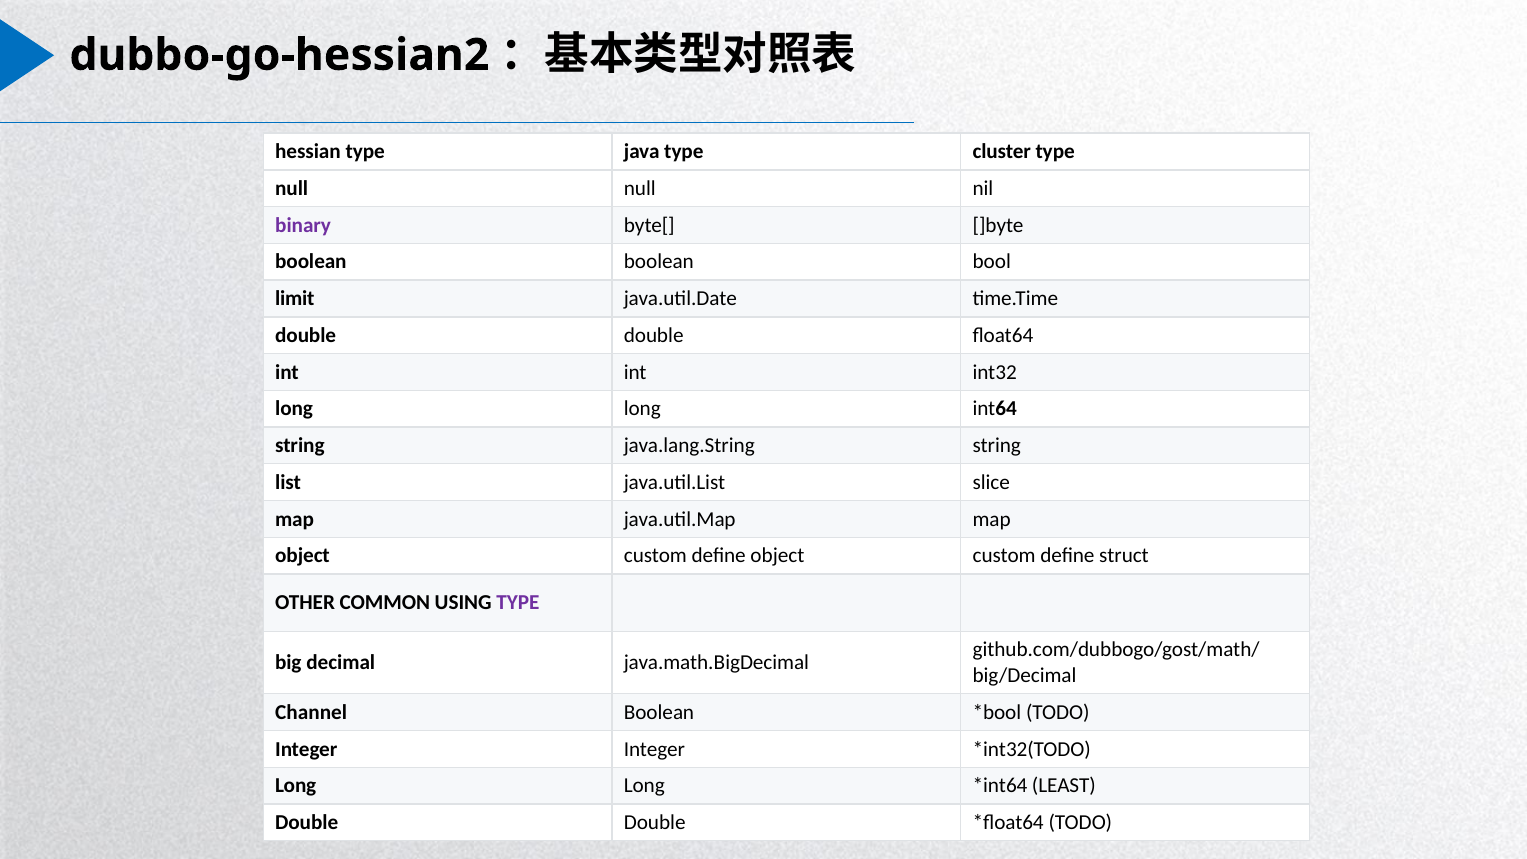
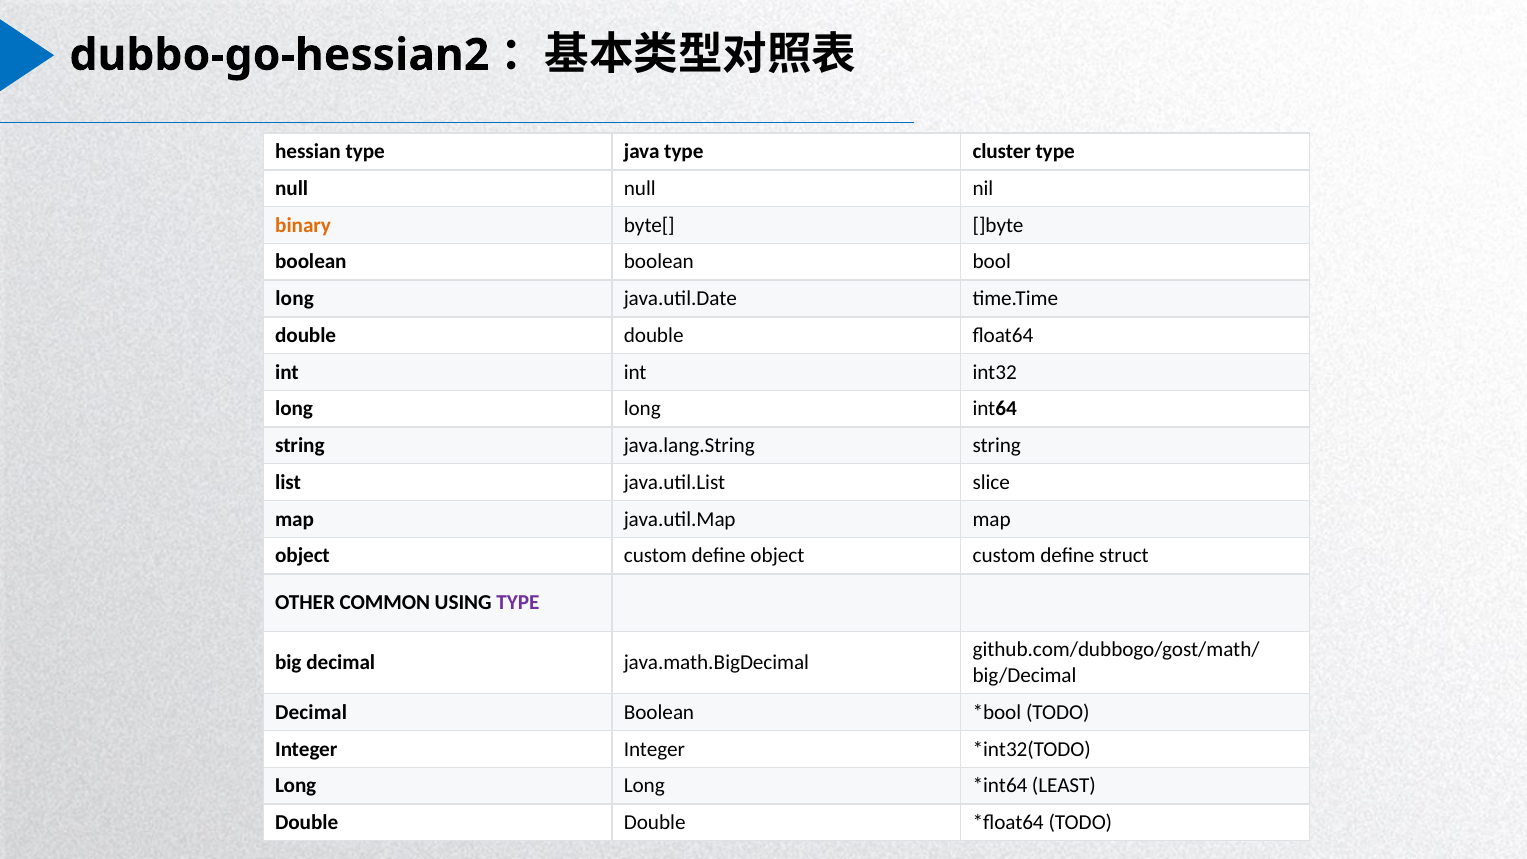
binary colour: purple -> orange (303, 225)
limit: limit -> long (295, 299)
Channel: Channel -> Decimal (311, 712)
